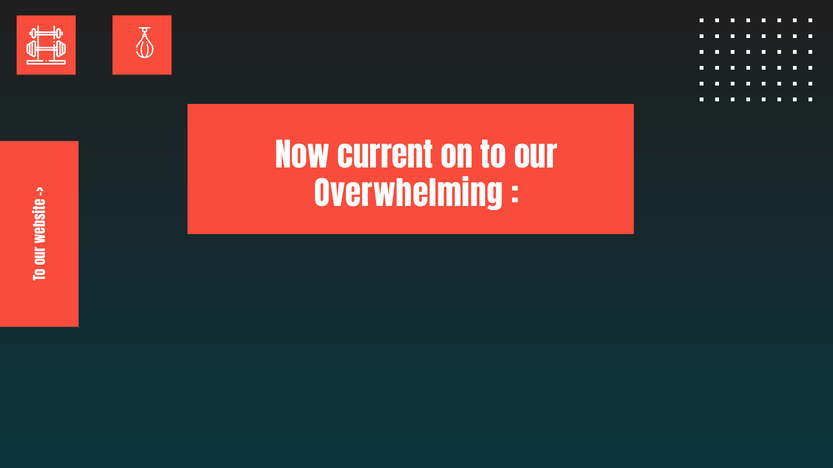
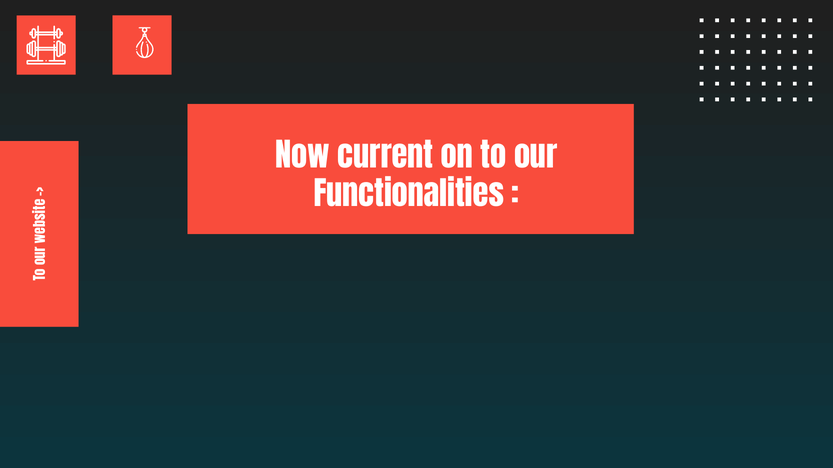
Overwhelming: Overwhelming -> Functionalities (409, 196)
